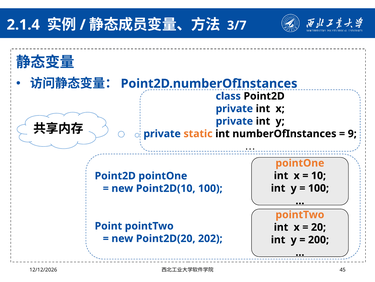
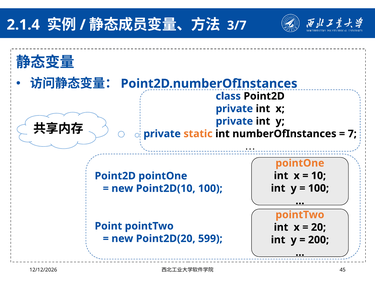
9: 9 -> 7 (352, 133)
202: 202 -> 599 (210, 238)
